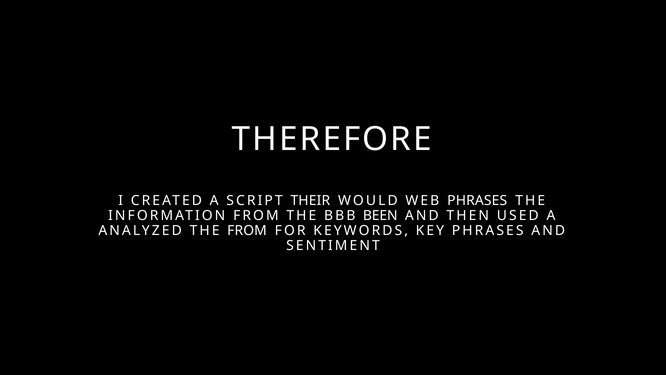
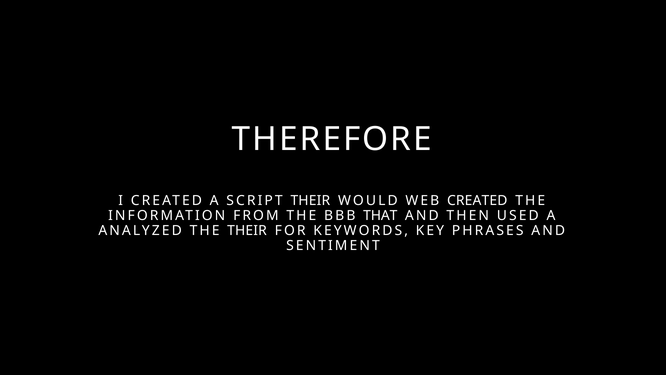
WEB PHRASES: PHRASES -> CREATED (477, 201)
BEEN: BEEN -> THAT (380, 216)
THE FROM: FROM -> THEIR (247, 231)
